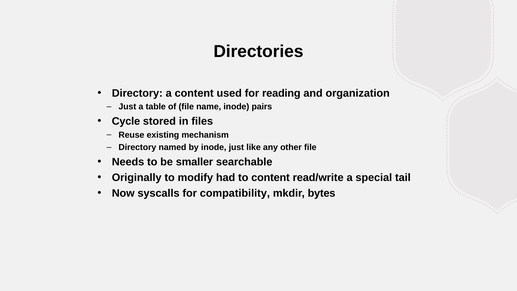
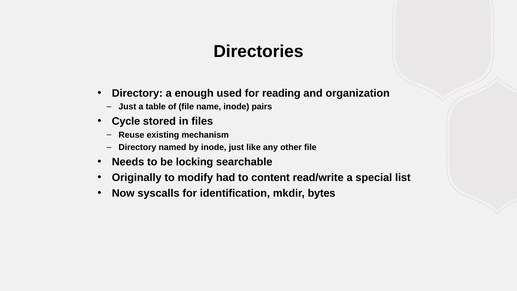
a content: content -> enough (194, 93)
smaller: smaller -> locking (194, 162)
tail: tail -> list (403, 177)
compatibility: compatibility -> identification (235, 193)
